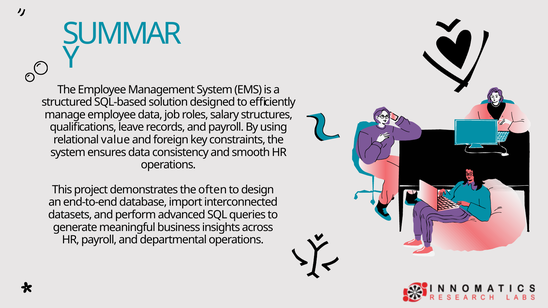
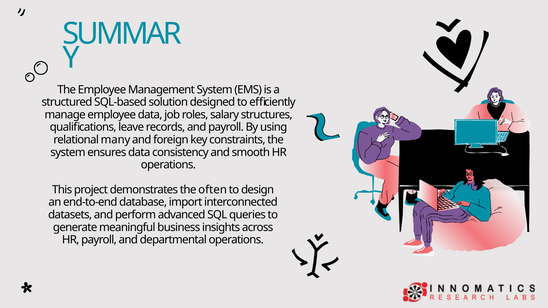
value: value -> many (116, 140)
